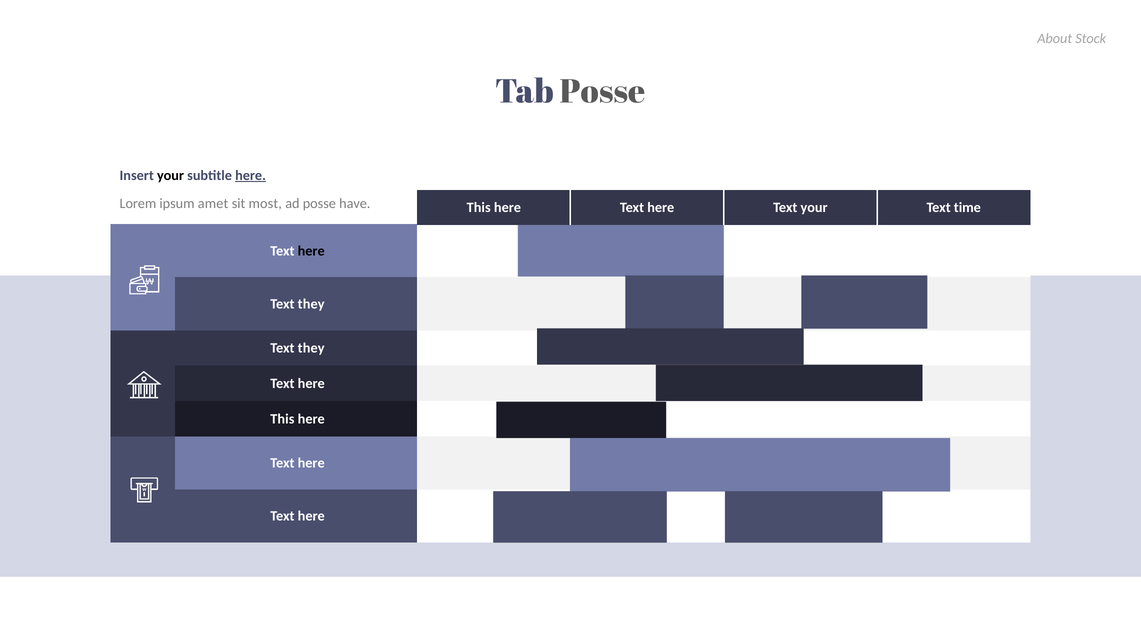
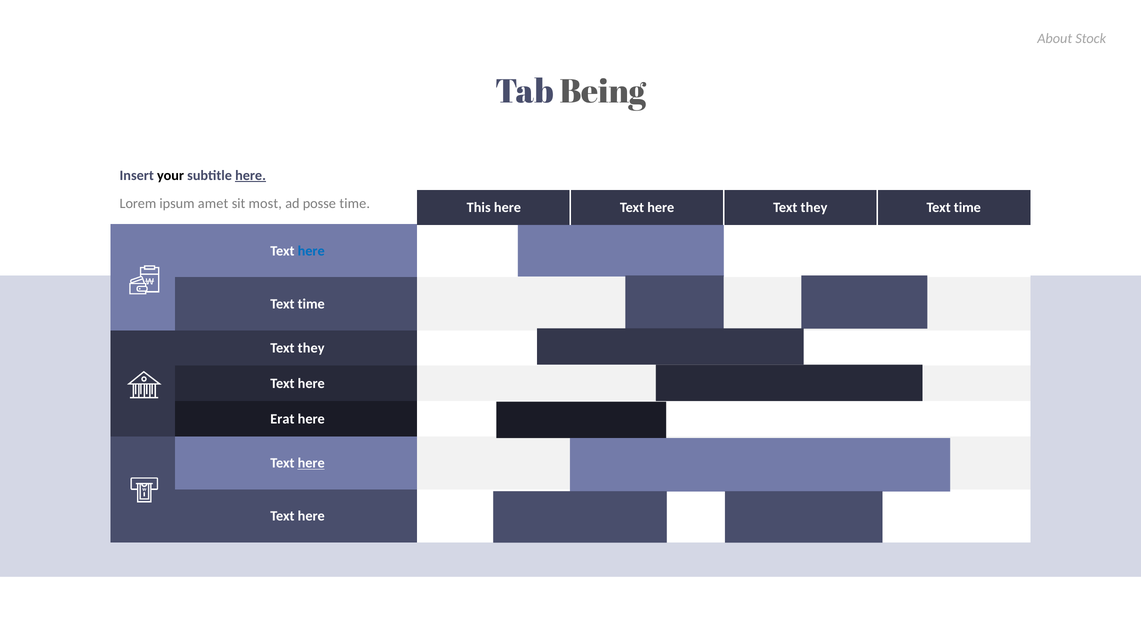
Tab Posse: Posse -> Being (603, 92)
posse have: have -> time (355, 203)
here Text your: your -> they (814, 207)
here colour: black -> blue (311, 251)
they: they -> time (311, 304)
This: This -> Erat (282, 419)
here underline: none -> present (311, 463)
